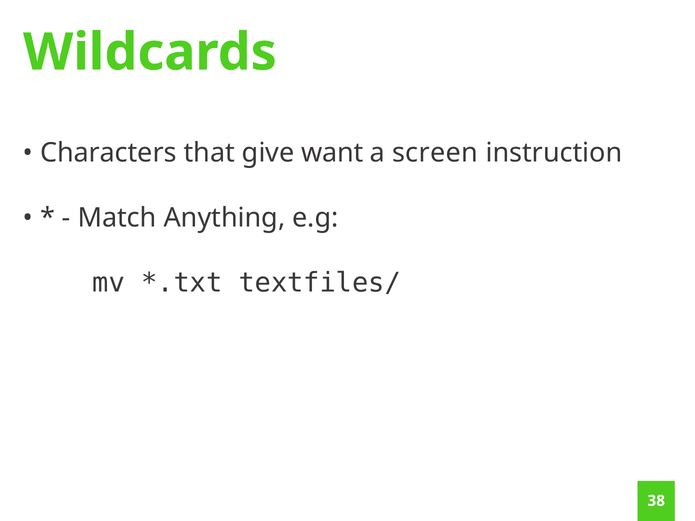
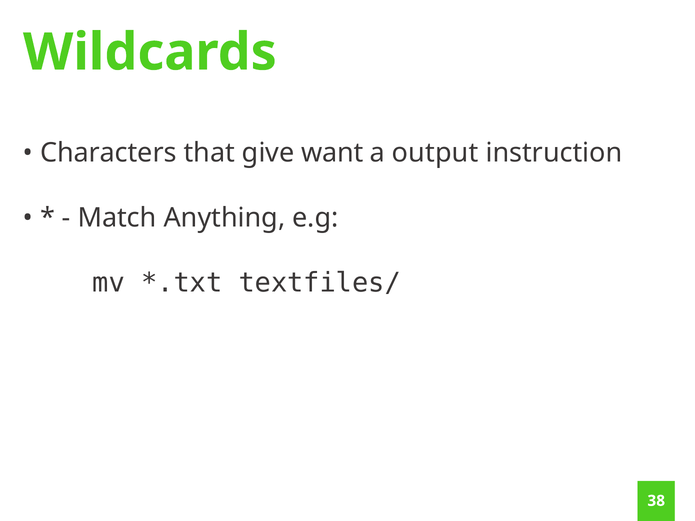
screen: screen -> output (435, 153)
